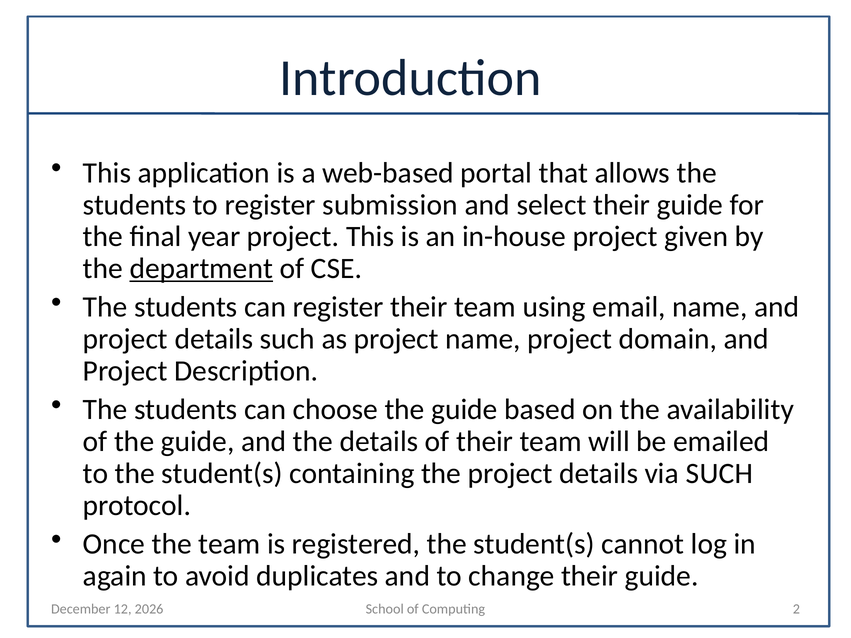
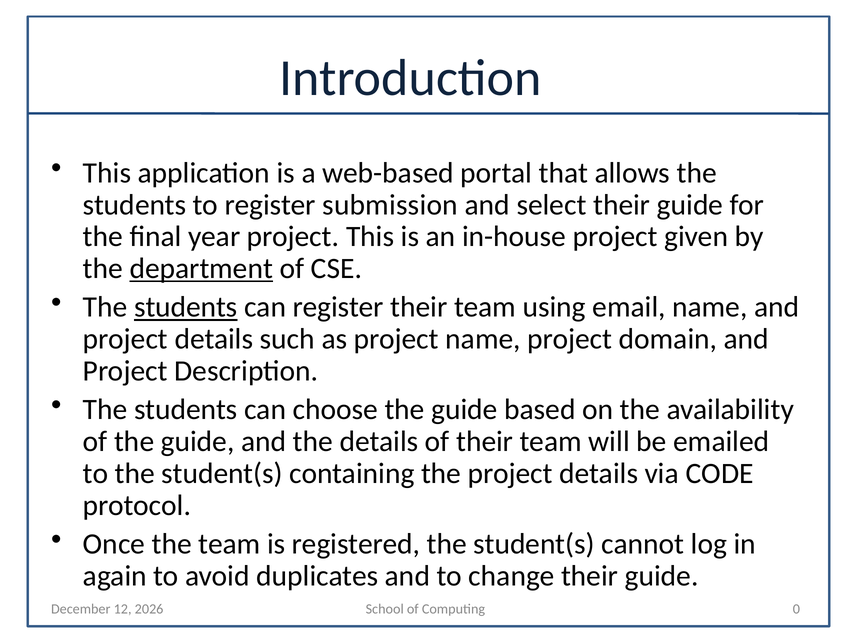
students underline: none -> present (186, 307)
via SUCH: SUCH -> CODE (720, 474)
2: 2 -> 0 (796, 609)
